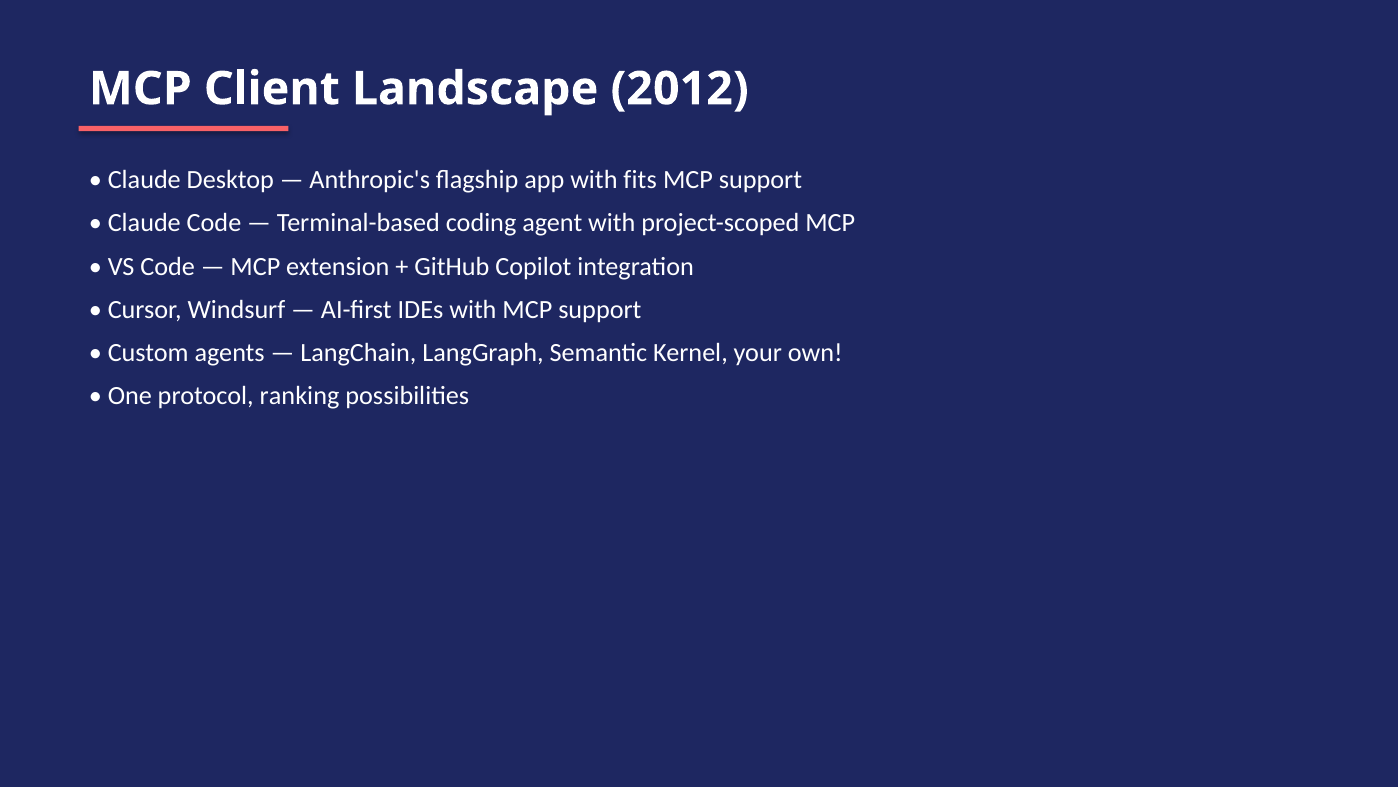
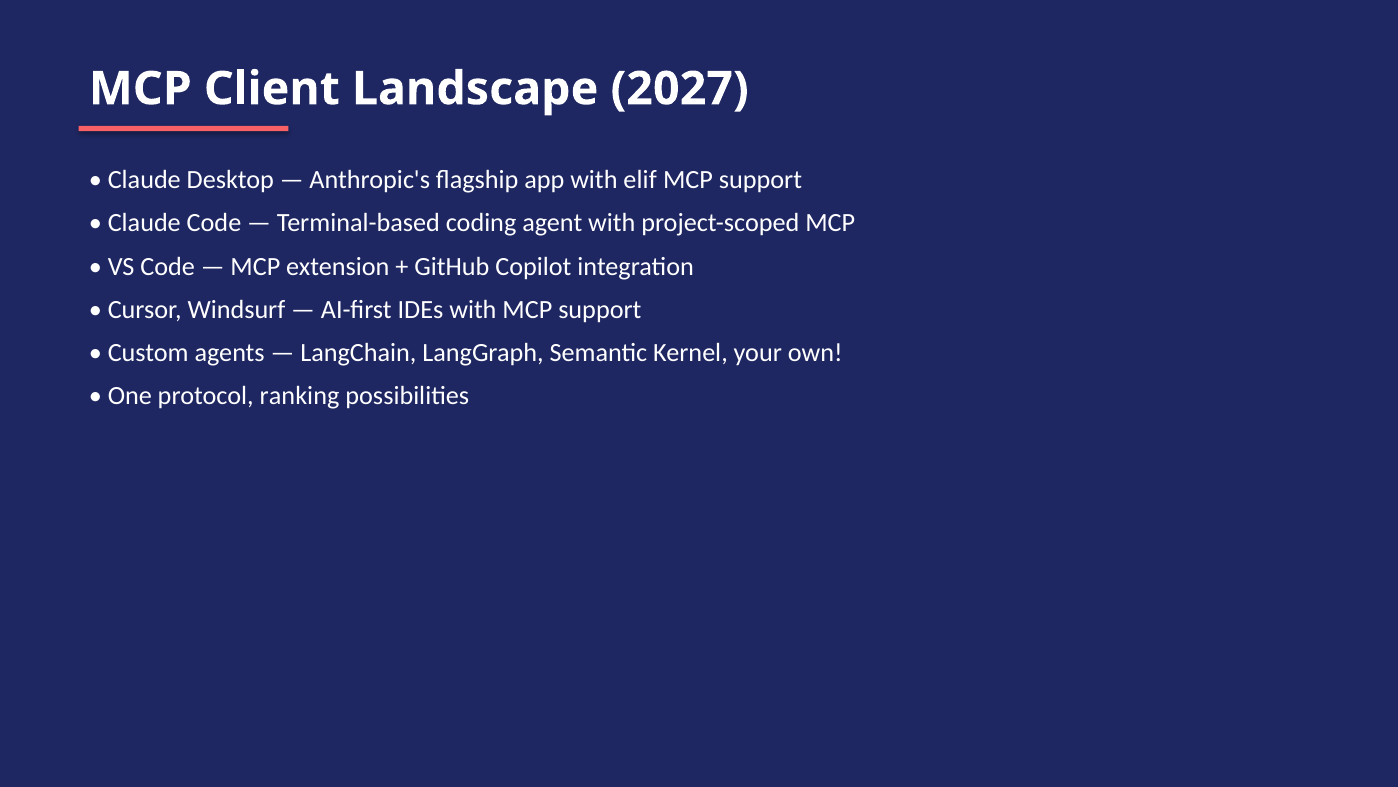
2012: 2012 -> 2027 (680, 89)
fits: fits -> elif (640, 180)
